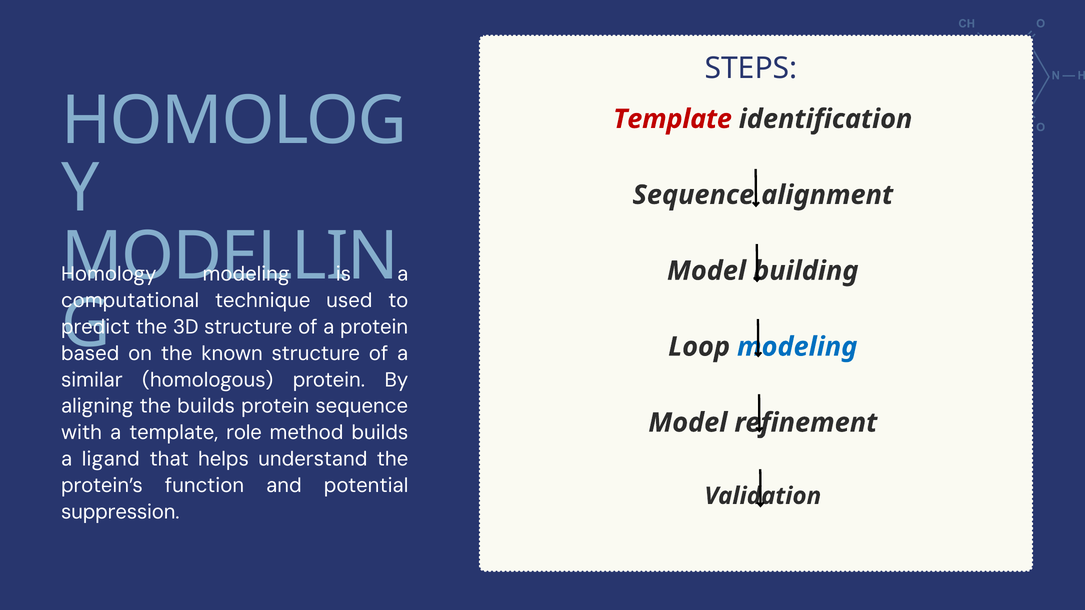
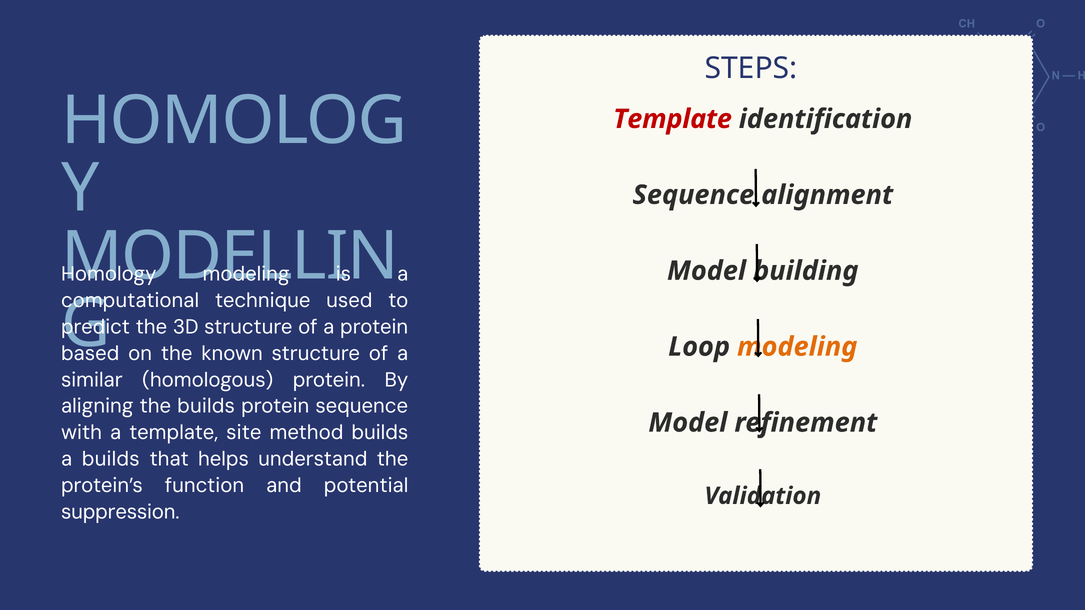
modeling colour: blue -> orange (797, 347)
role: role -> site (244, 433)
a ligand: ligand -> builds (111, 459)
